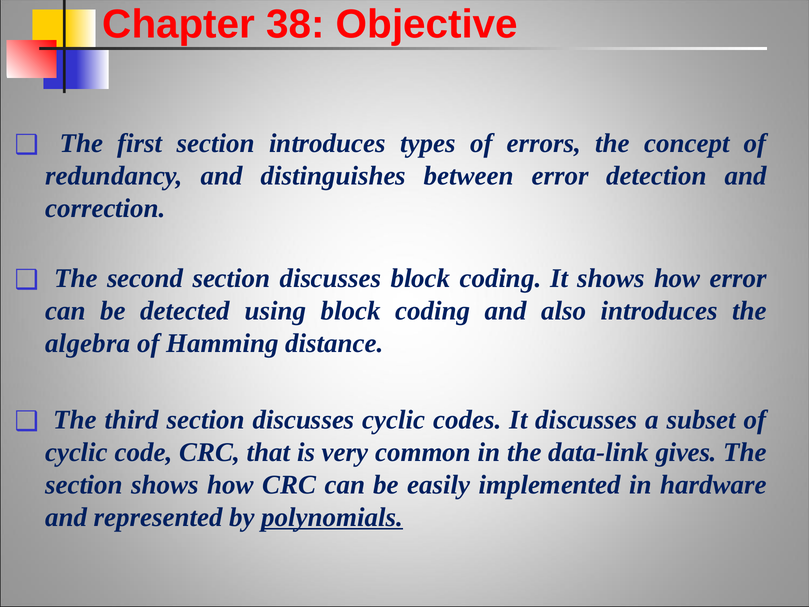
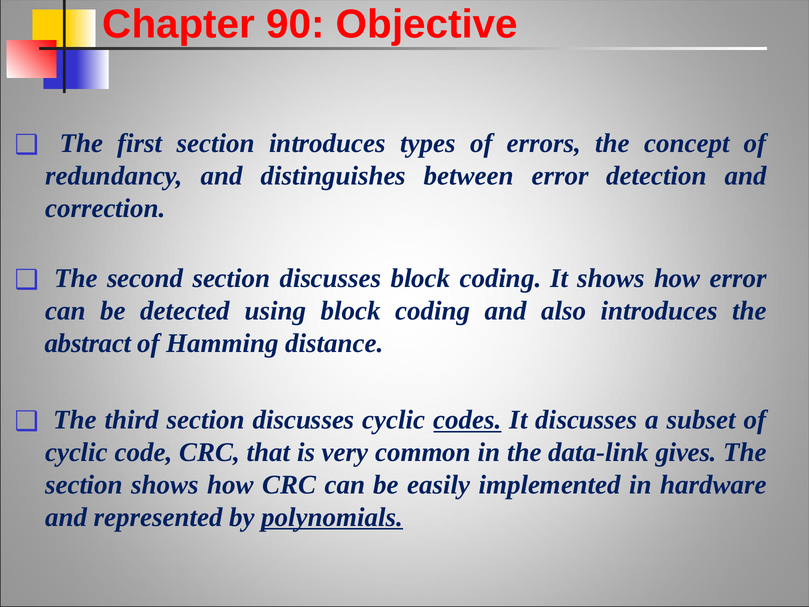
38: 38 -> 90 (295, 24)
algebra: algebra -> abstract (88, 343)
codes underline: none -> present (467, 420)
